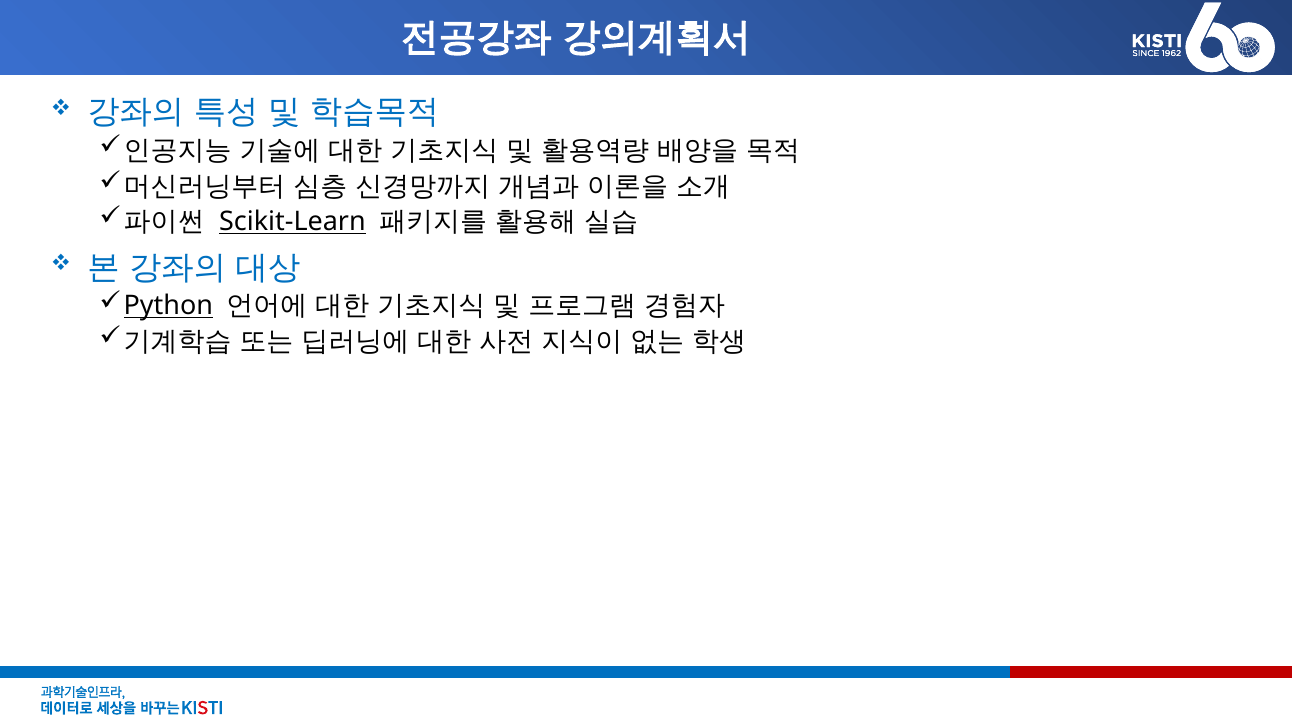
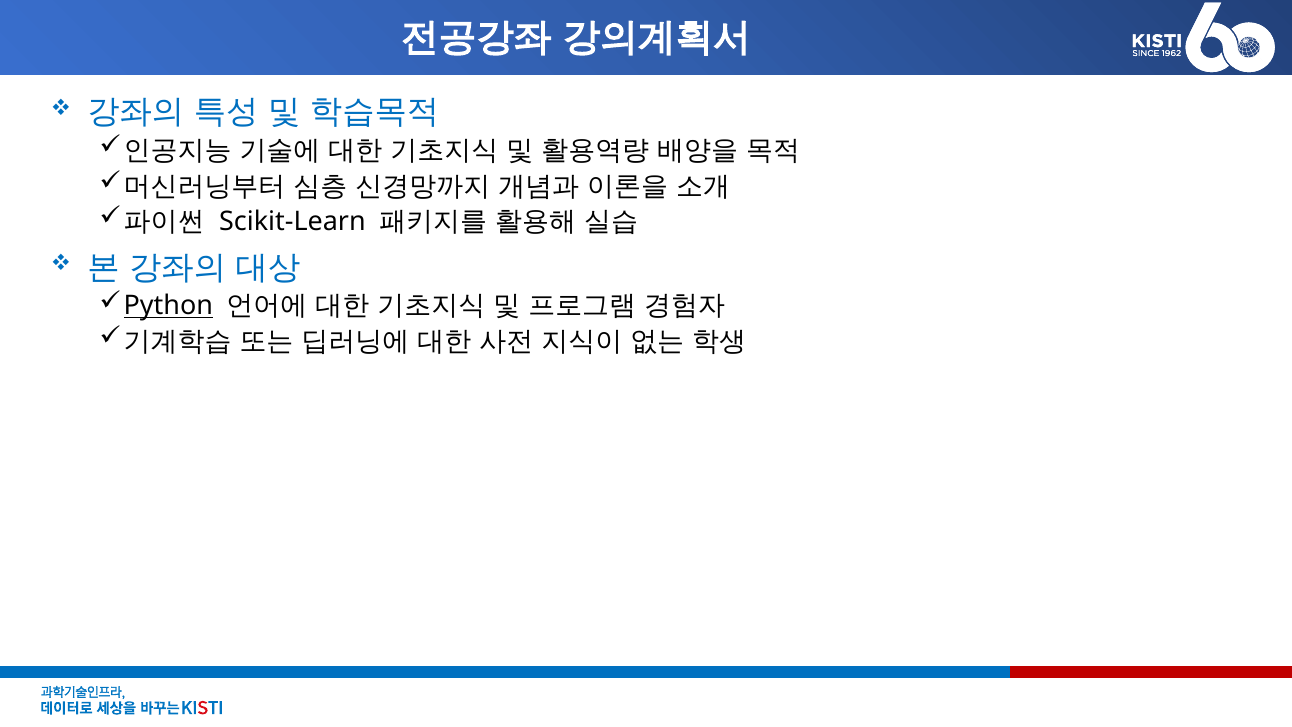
Scikit-Learn underline: present -> none (292, 222)
